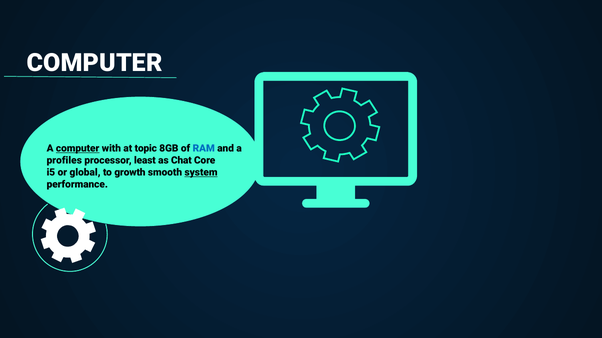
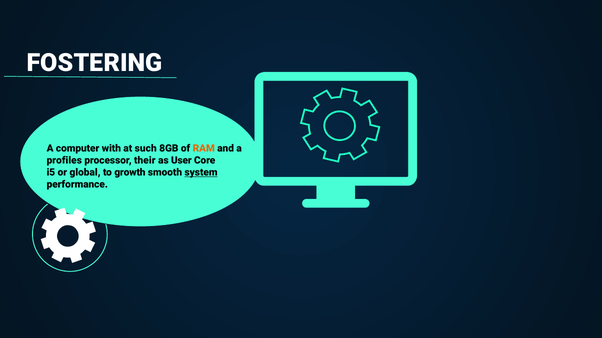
COMPUTER: COMPUTER -> FOSTERING (95, 63)
computer underline: present -> none (78, 149)
topic: topic -> such (146, 149)
RAM colour: blue -> orange (204, 149)
least: least -> their (145, 161)
Chat: Chat -> User (181, 161)
